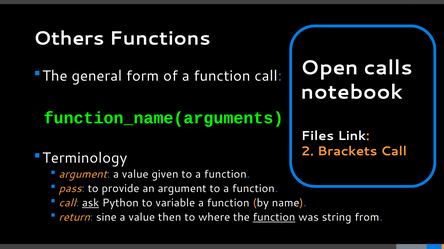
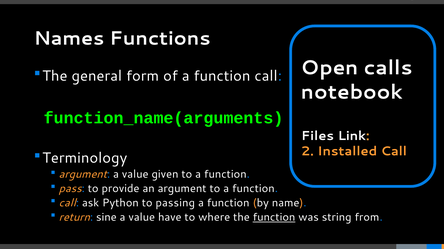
Others: Others -> Names (69, 39)
Brackets: Brackets -> Installed (347, 152)
ask underline: present -> none (91, 203)
variable: variable -> passing (175, 203)
then: then -> have (170, 218)
